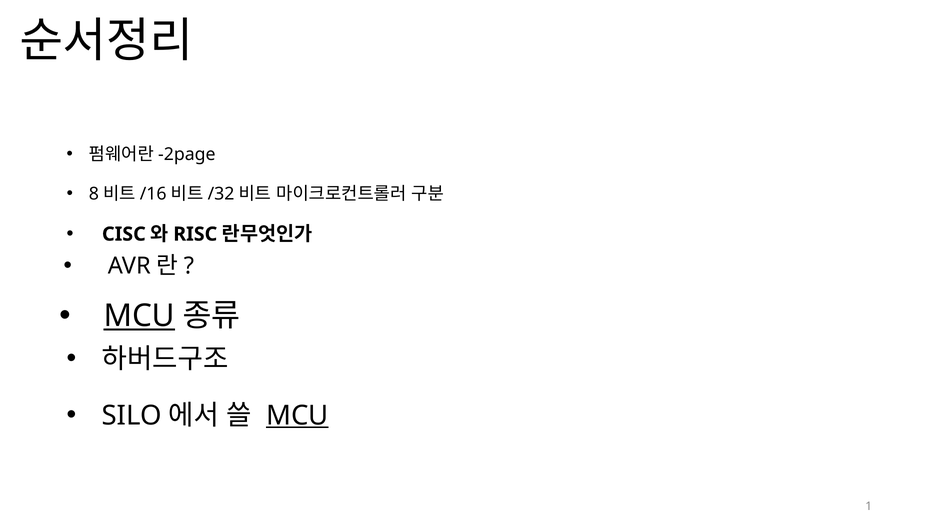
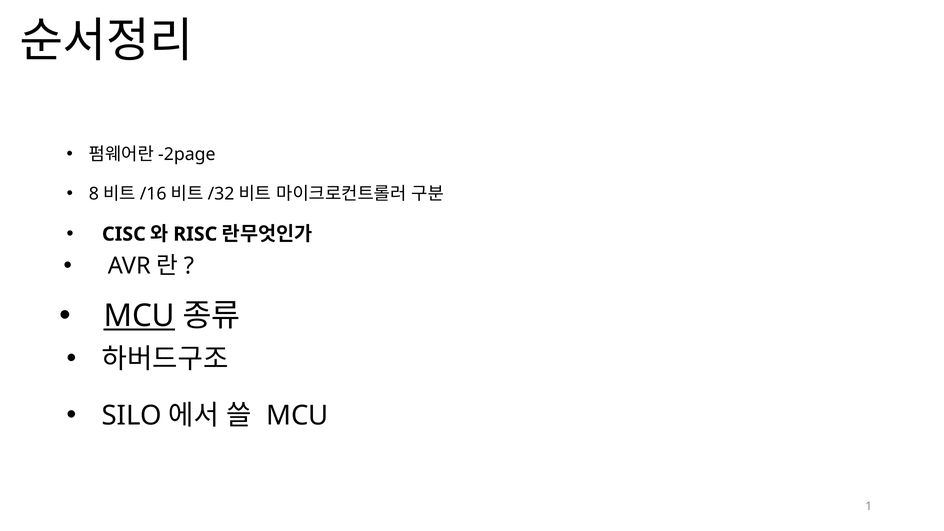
MCU underline: present -> none (297, 415)
